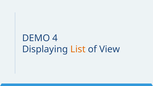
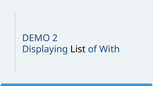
4: 4 -> 2 (55, 38)
List colour: orange -> black (78, 49)
View: View -> With (110, 49)
